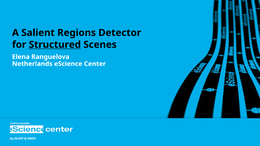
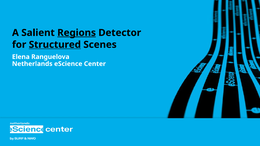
Regions underline: none -> present (77, 33)
